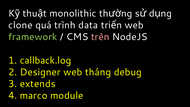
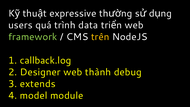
monolithic: monolithic -> expressive (73, 13)
clone: clone -> users (20, 25)
trên colour: pink -> yellow (100, 37)
tháng: tháng -> thành (98, 72)
marco: marco -> model (34, 95)
